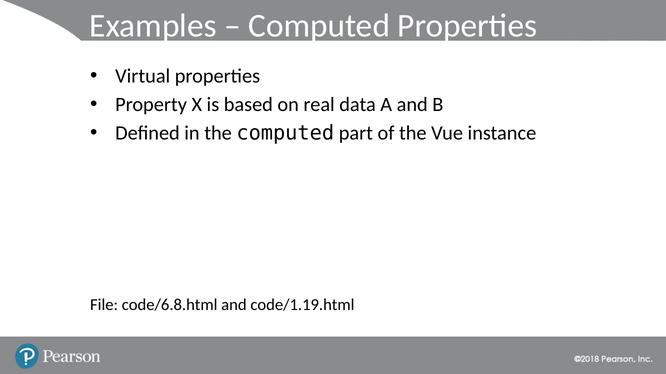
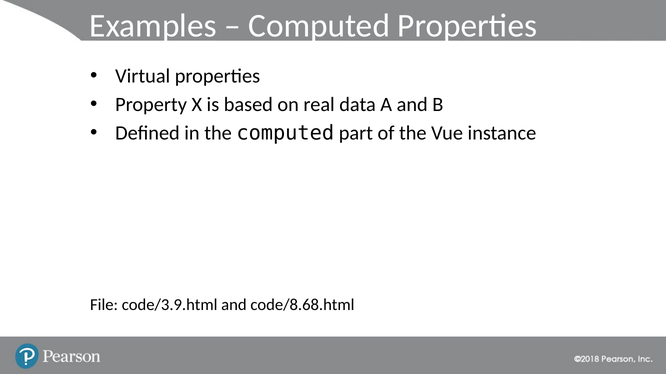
code/6.8.html: code/6.8.html -> code/3.9.html (170, 305)
code/1.19.html: code/1.19.html -> code/8.68.html (302, 305)
